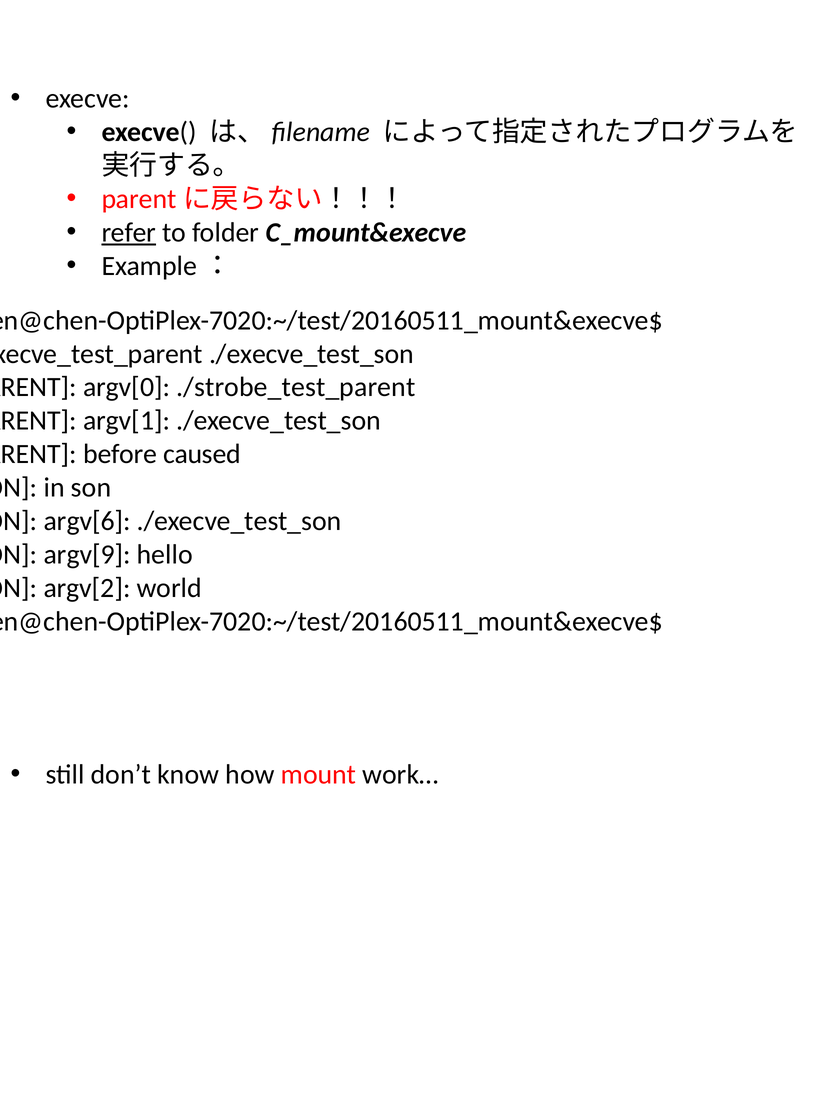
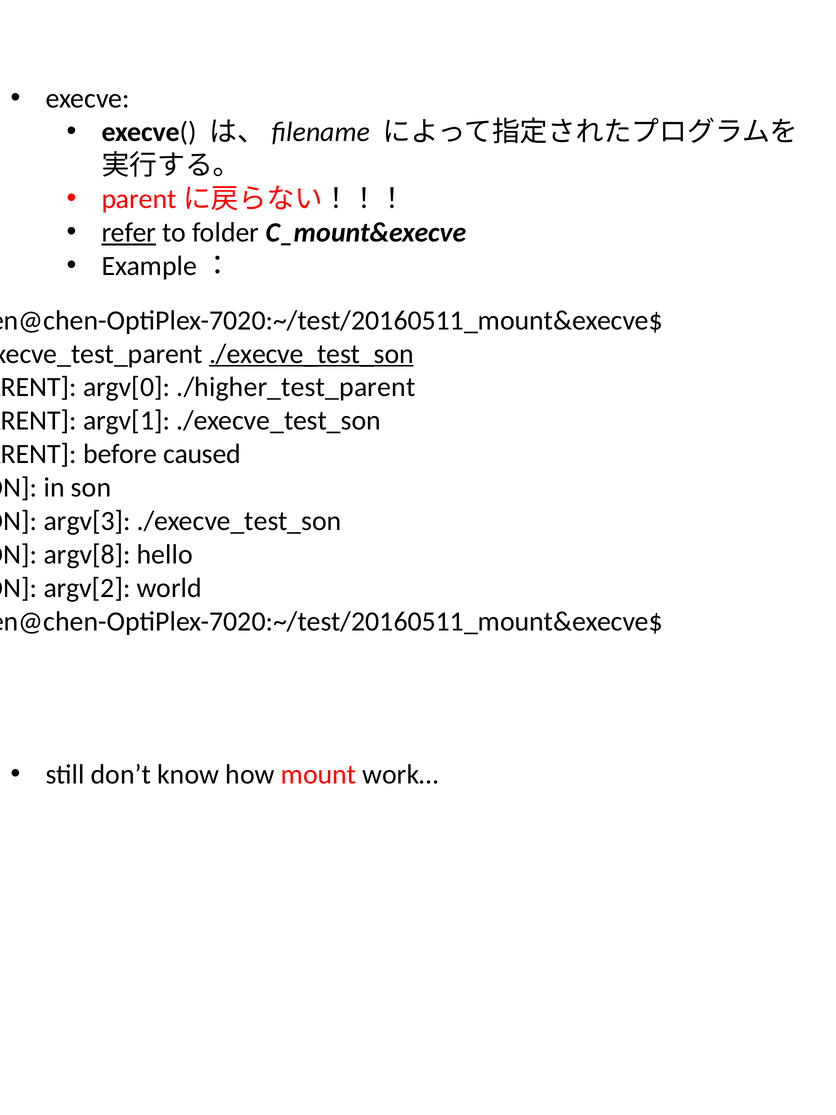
./execve_test_son underline: none -> present (311, 354)
./strobe_test_parent: ./strobe_test_parent -> ./higher_test_parent (296, 387)
argv[6: argv[6 -> argv[3 (87, 521)
argv[9: argv[9 -> argv[8 (87, 554)
